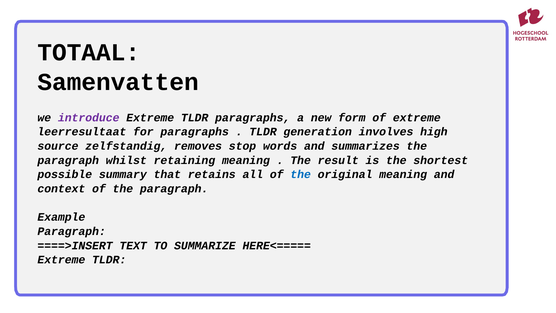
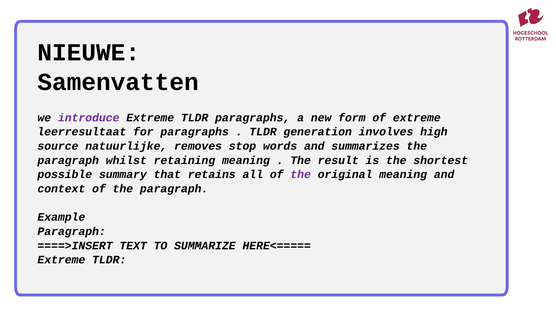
TOTAAL: TOTAAL -> NIEUWE (89, 52)
zelfstandig: zelfstandig -> natuurlijke (126, 146)
the colour: blue -> purple (301, 174)
